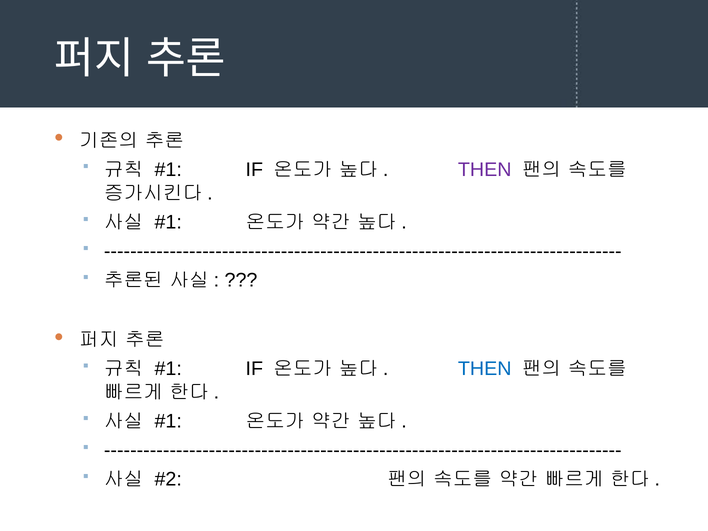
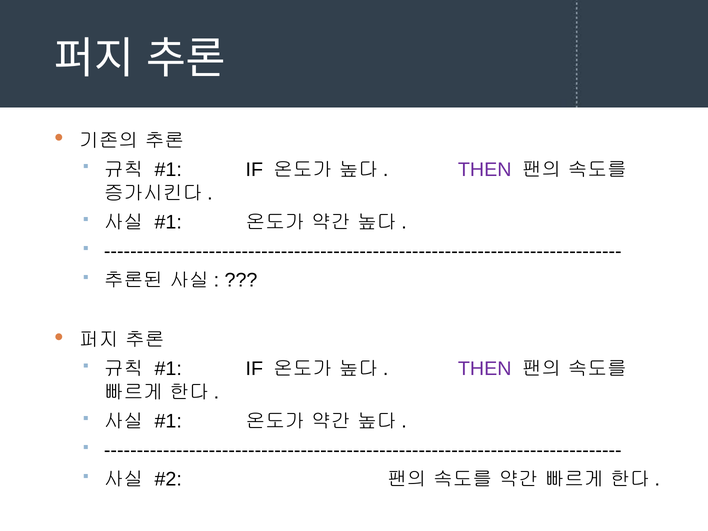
THEN colour: blue -> purple (485, 369)
